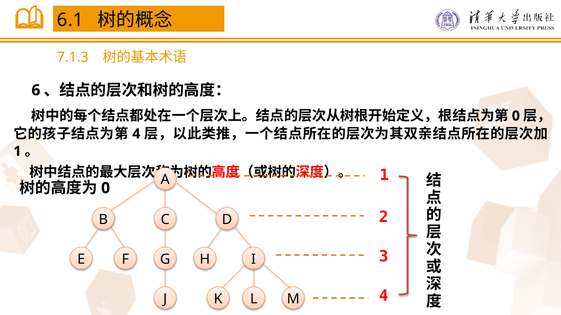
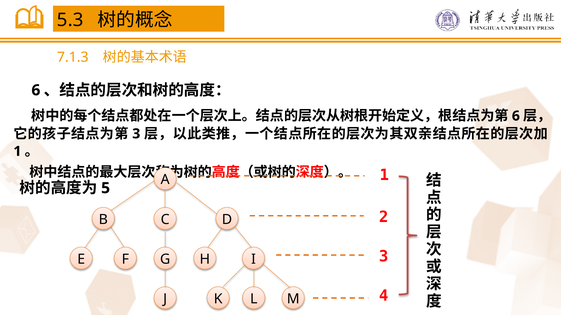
6.1: 6.1 -> 5.3 (70, 20)
0: 0 -> 6 (516, 116)
4: 4 -> 3 (136, 134)
0: 0 -> 5 (106, 188)
